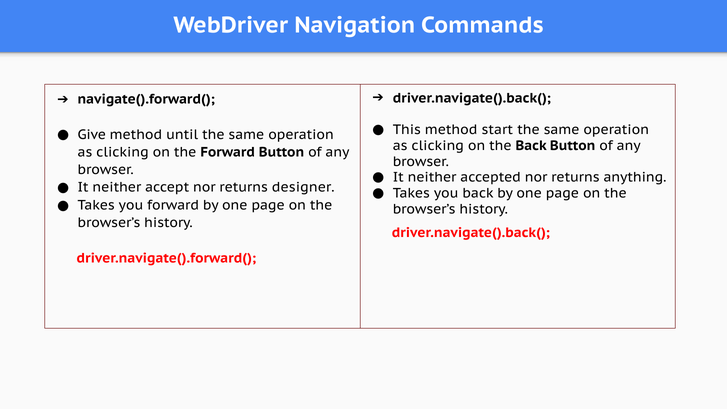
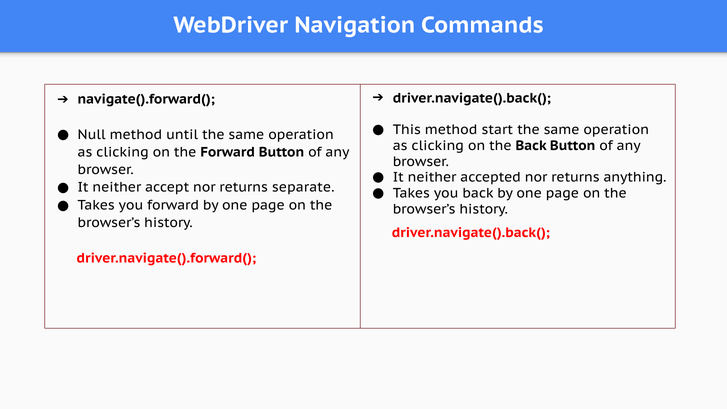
Give: Give -> Null (92, 134)
designer: designer -> separate (303, 187)
